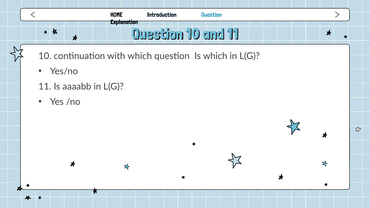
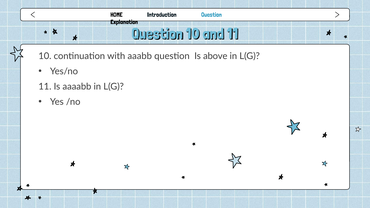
with which: which -> aaabb (140, 56)
Is which: which -> above (215, 56)
